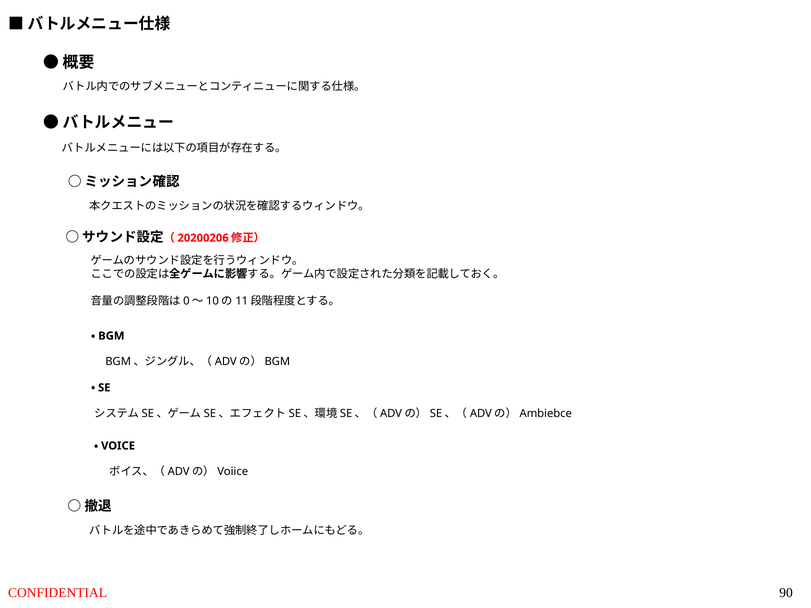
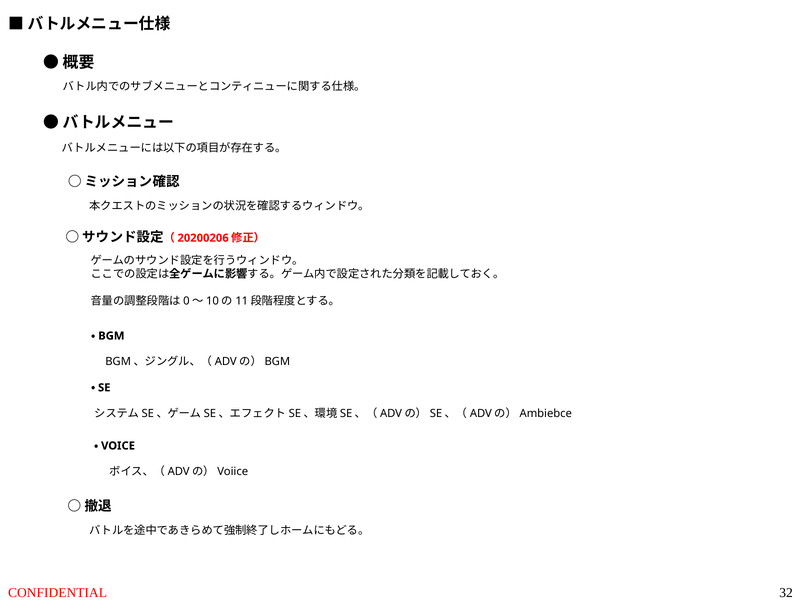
90: 90 -> 32 (786, 593)
